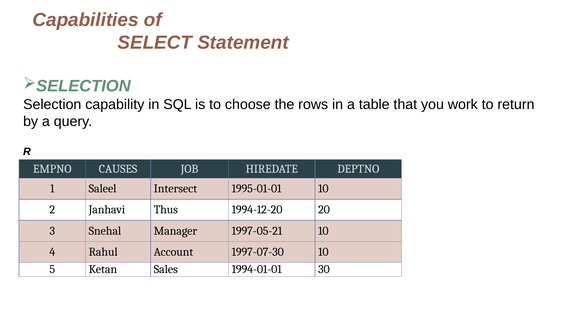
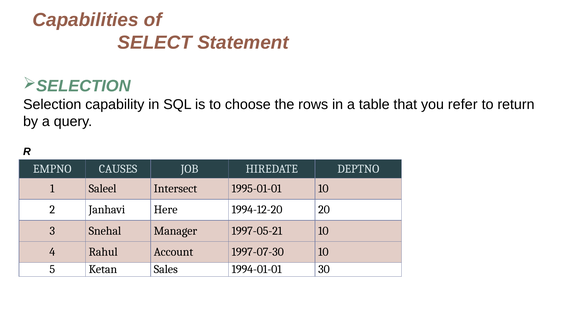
work: work -> refer (463, 104)
Thus: Thus -> Here (166, 210)
